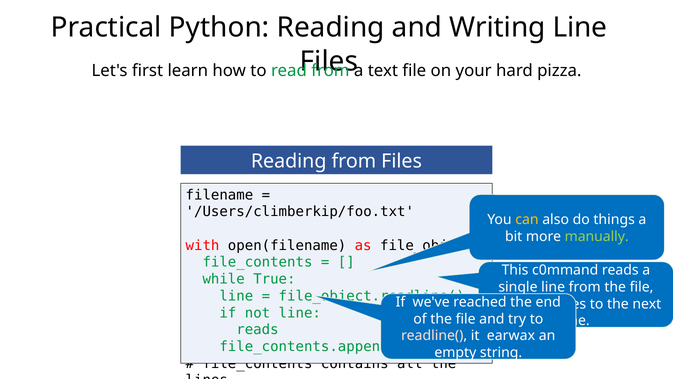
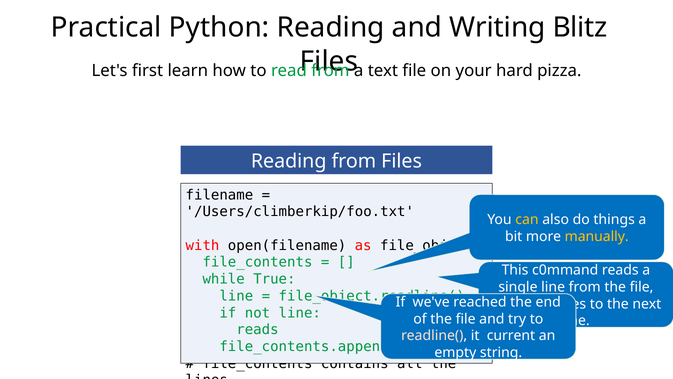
Writing Line: Line -> Blitz (580, 28)
manually colour: light green -> yellow (597, 236)
earwax: earwax -> current (511, 335)
